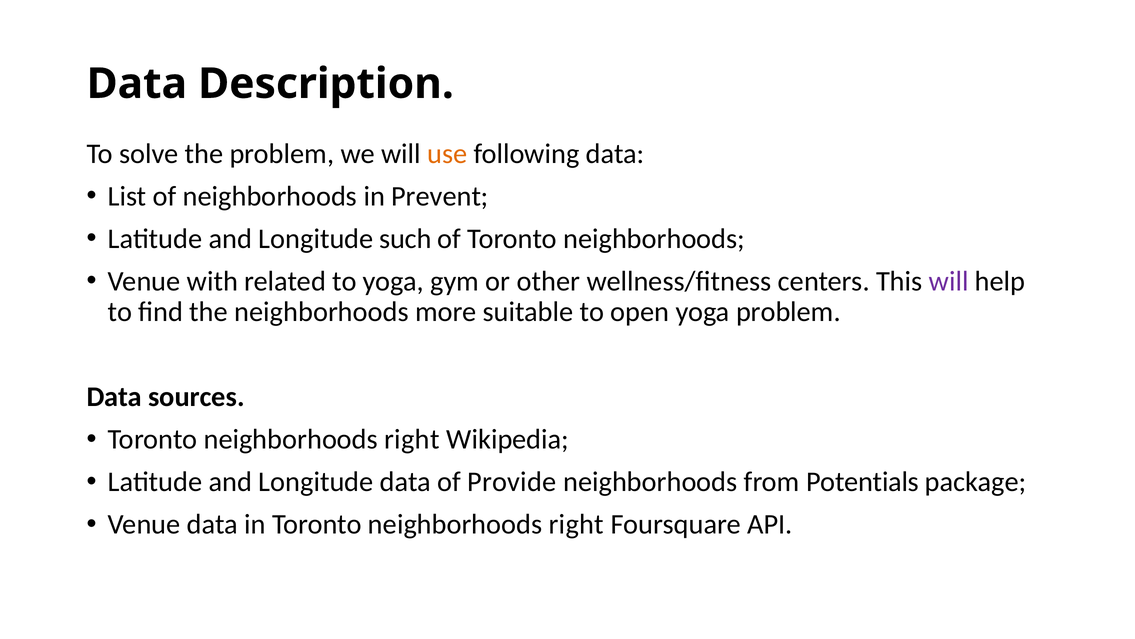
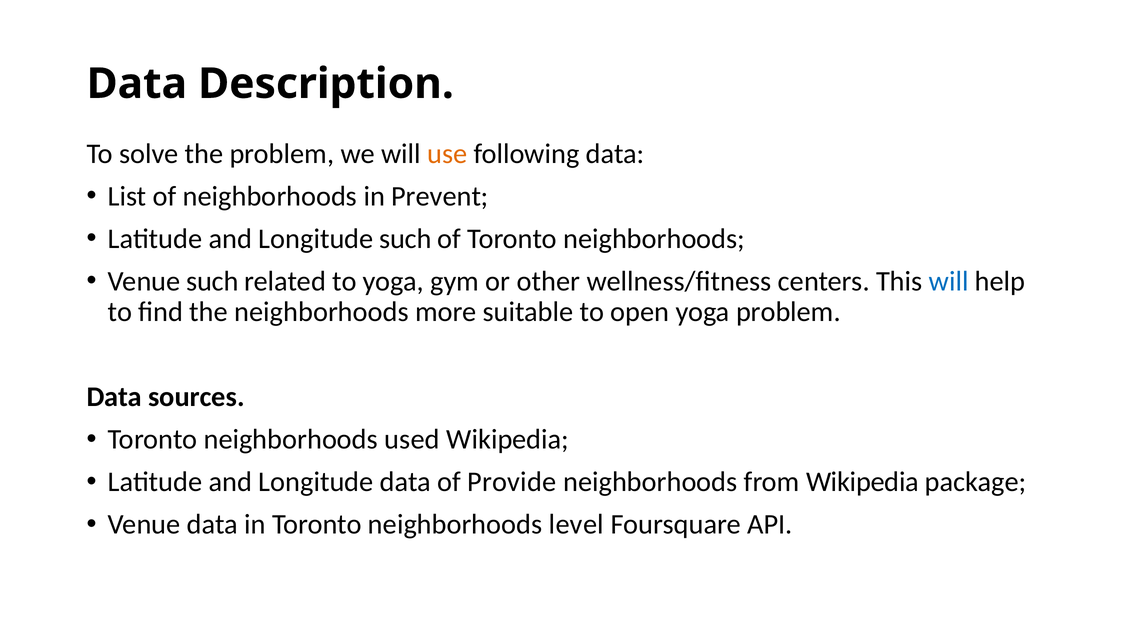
Venue with: with -> such (213, 281)
will colour: purple -> blue (949, 281)
right: right -> used (412, 439)
from Potentials: Potentials -> Wikipedia (862, 481)
in Toronto neighborhoods right: right -> level (576, 524)
